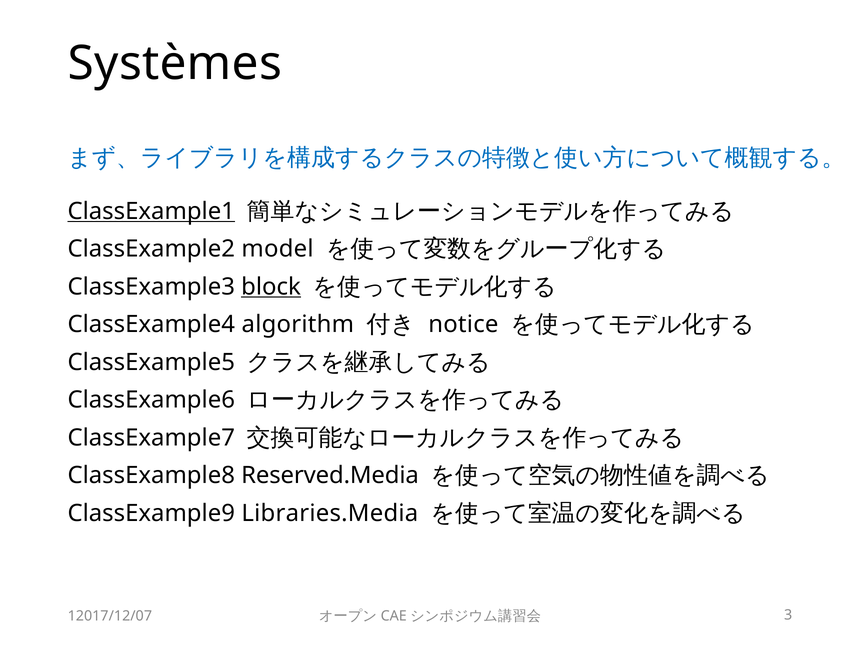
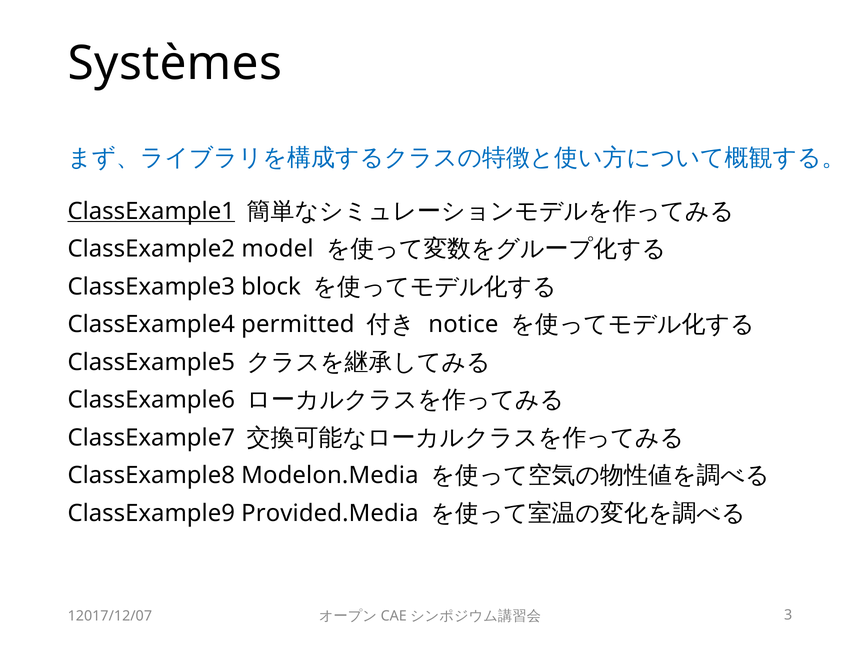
block underline: present -> none (271, 287)
algorithm: algorithm -> permitted (298, 324)
Reserved.Media: Reserved.Media -> Modelon.Media (330, 476)
Libraries.Media: Libraries.Media -> Provided.Media (330, 513)
